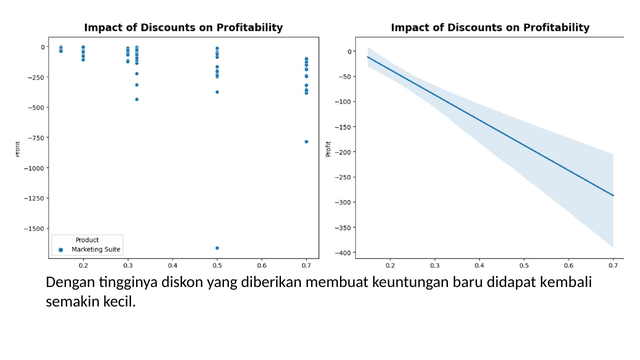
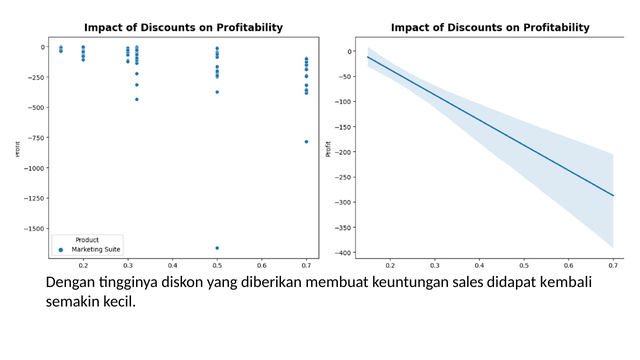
baru: baru -> sales (468, 282)
